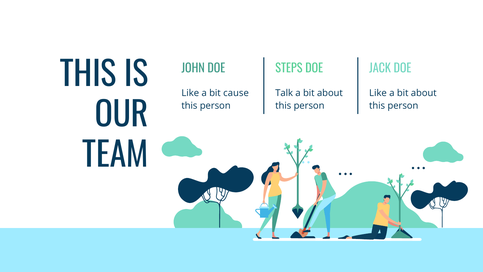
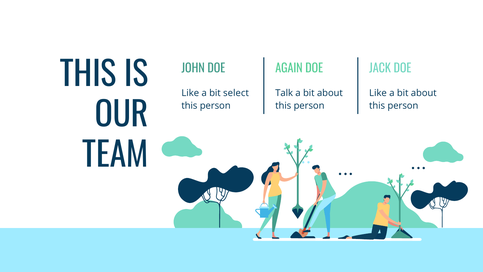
STEPS: STEPS -> AGAIN (289, 68)
cause: cause -> select (236, 93)
